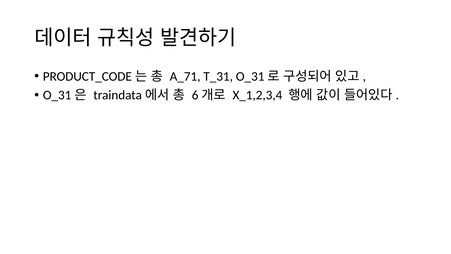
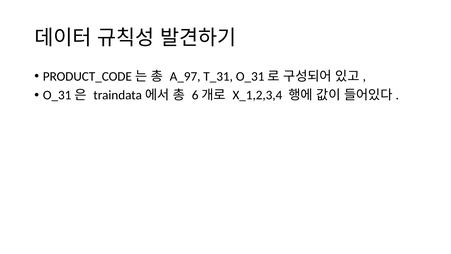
A_71: A_71 -> A_97 (185, 76)
